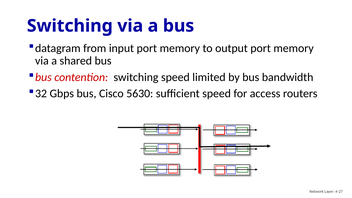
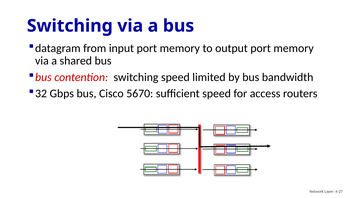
5630: 5630 -> 5670 (140, 94)
